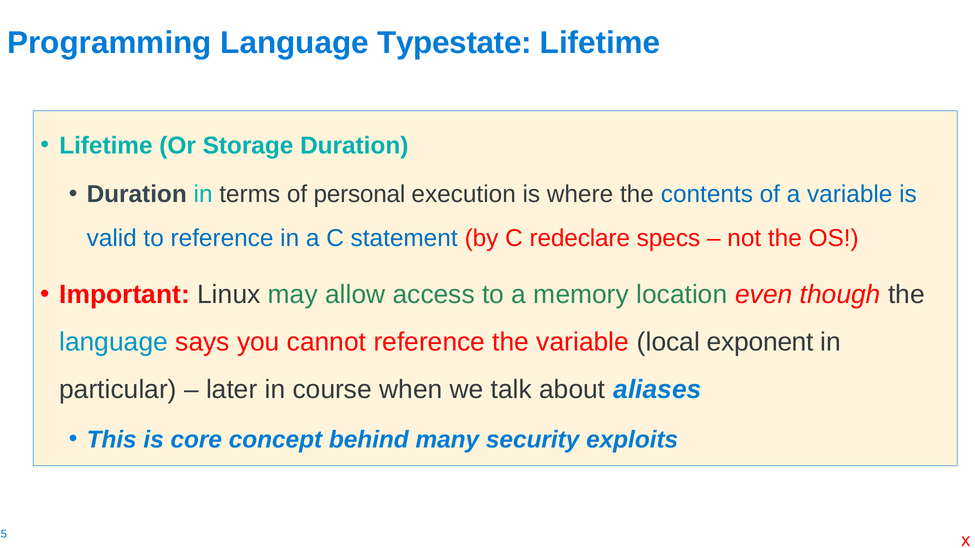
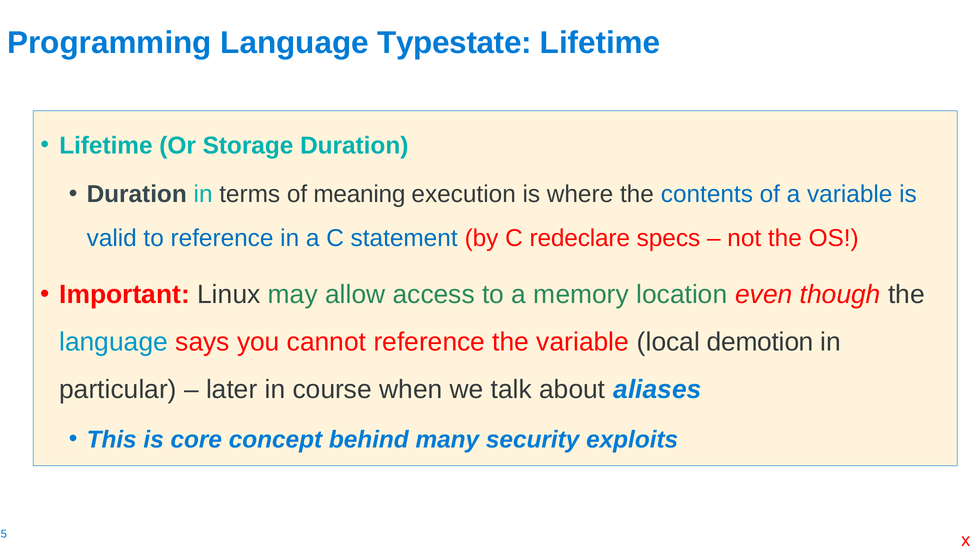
personal: personal -> meaning (359, 195)
exponent: exponent -> demotion (760, 343)
